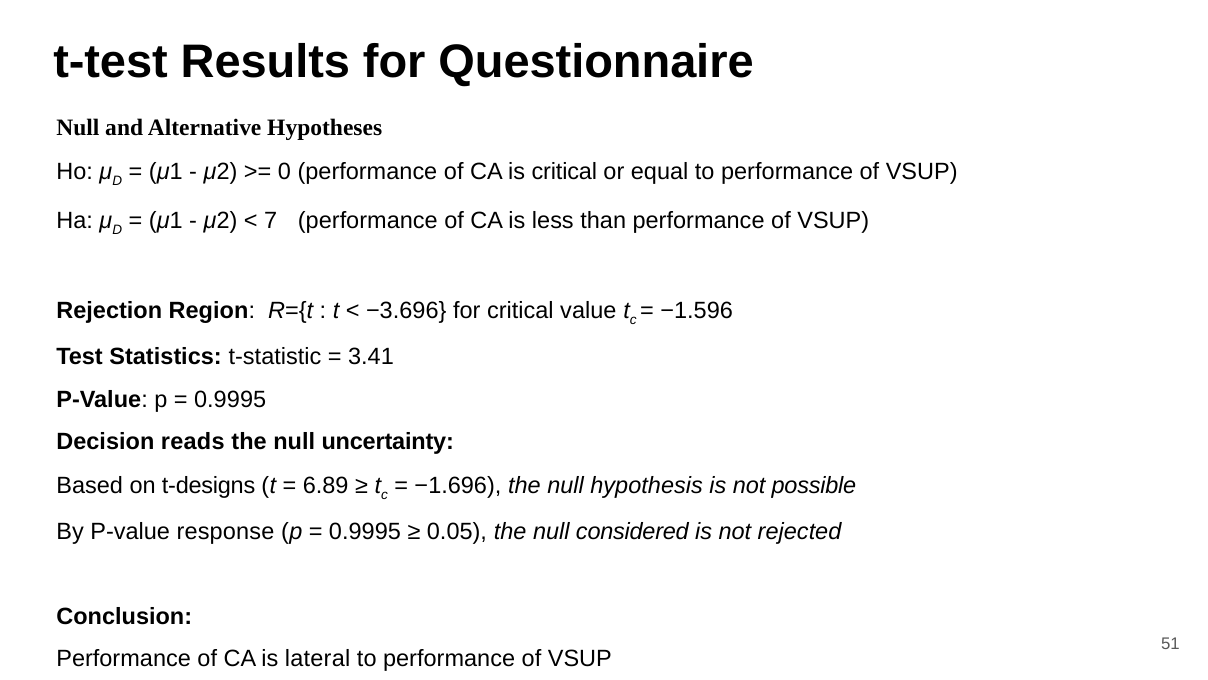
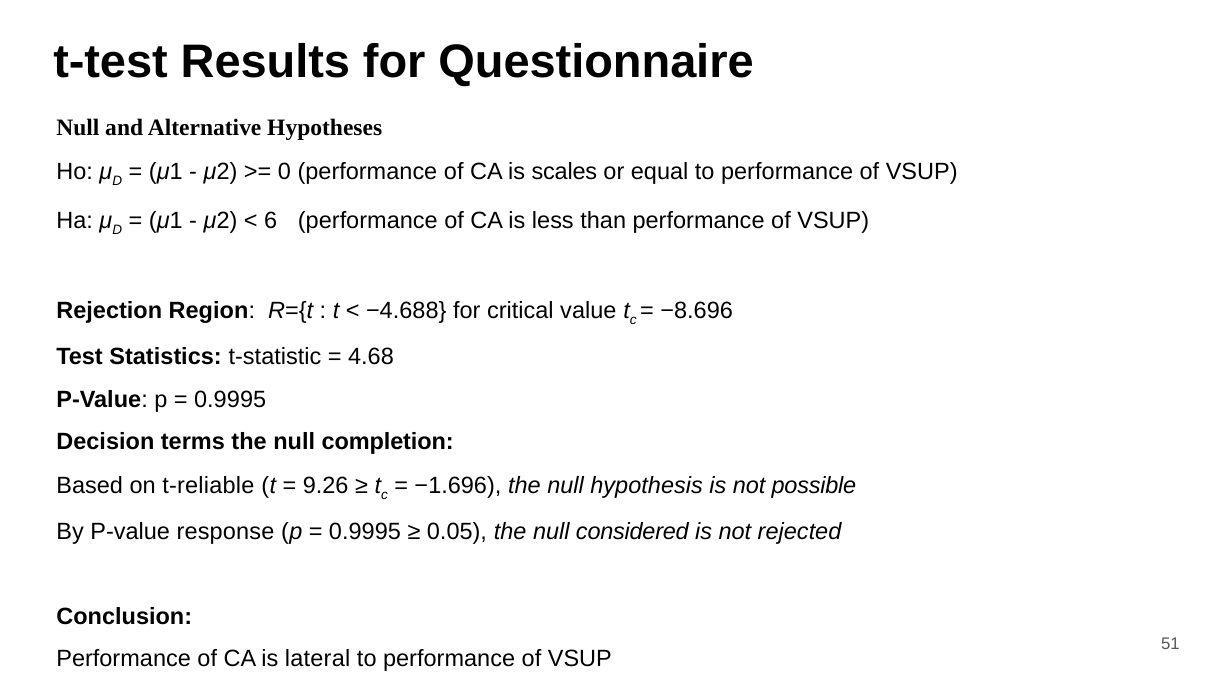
is critical: critical -> scales (564, 172)
7: 7 -> 6 (271, 220)
−3.696: −3.696 -> −4.688 (406, 311)
−1.596: −1.596 -> −8.696 (697, 311)
3.41: 3.41 -> 4.68 (371, 357)
reads: reads -> terms (193, 441)
uncertainty: uncertainty -> completion (388, 441)
t-designs: t-designs -> t-reliable (208, 485)
6.89: 6.89 -> 9.26 (326, 485)
